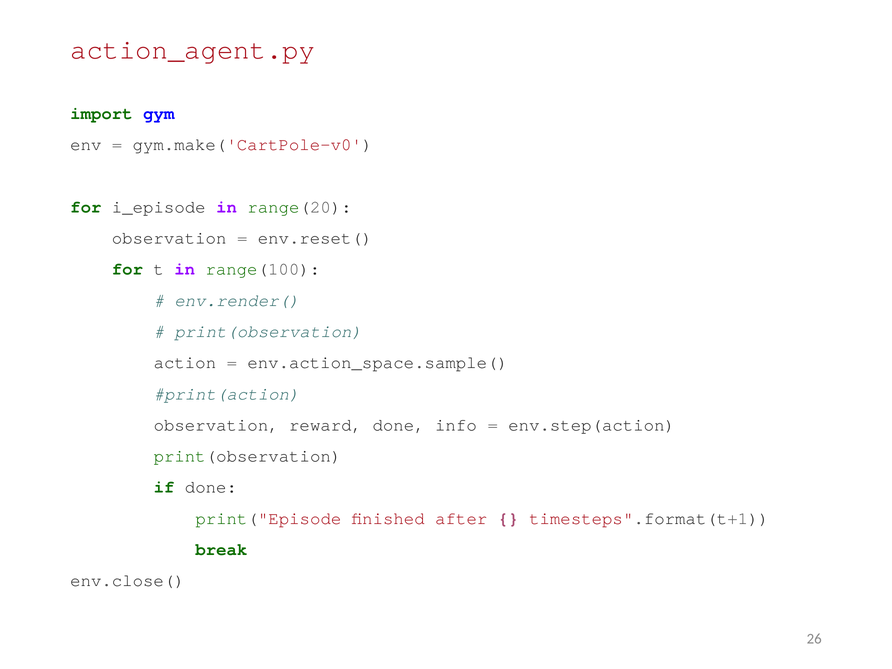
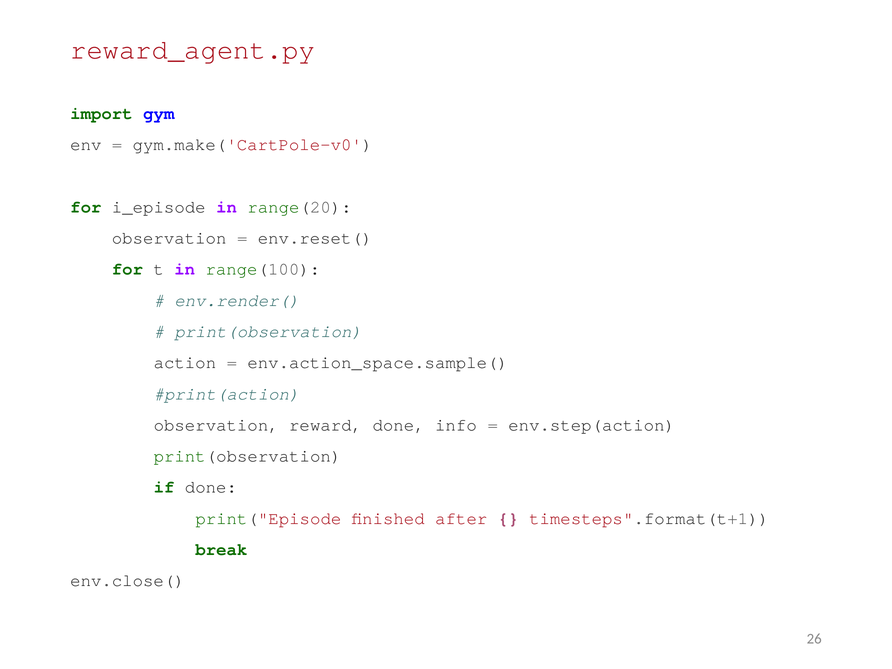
action_agent.py: action_agent.py -> reward_agent.py (193, 50)
